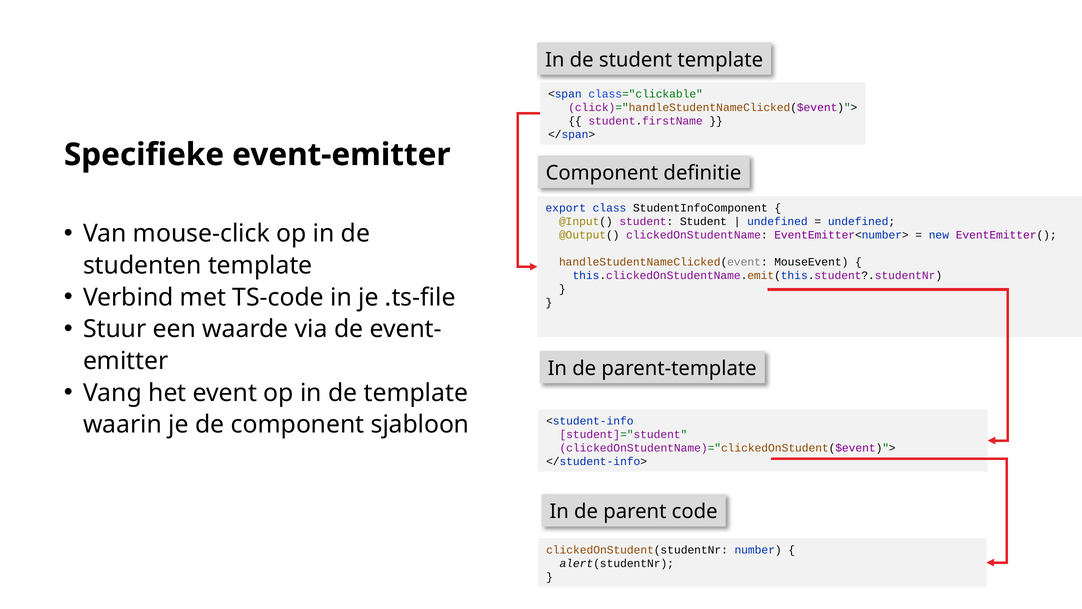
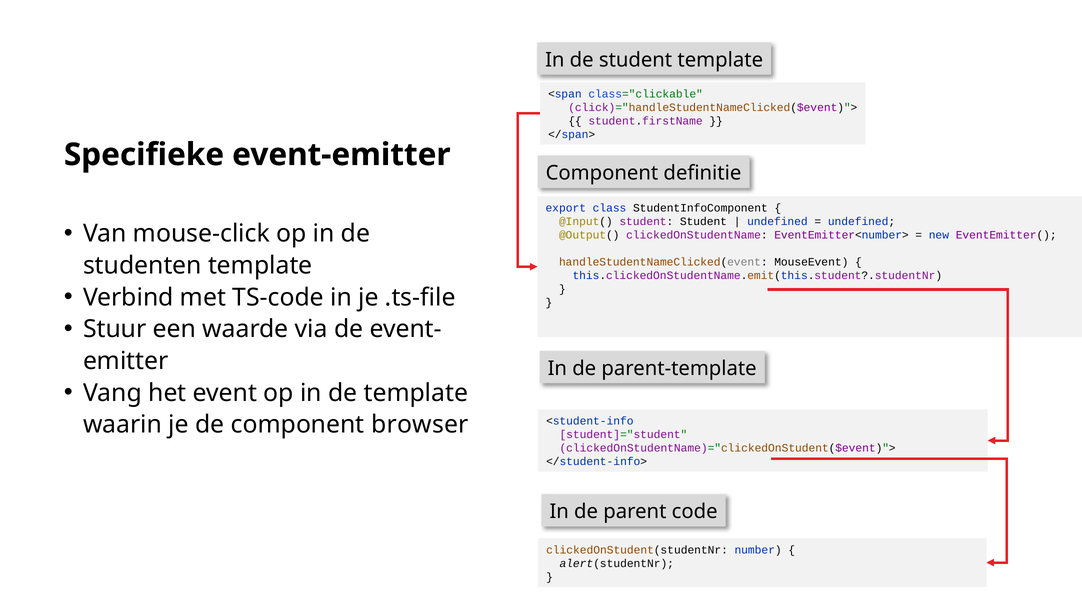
sjabloon: sjabloon -> browser (420, 425)
